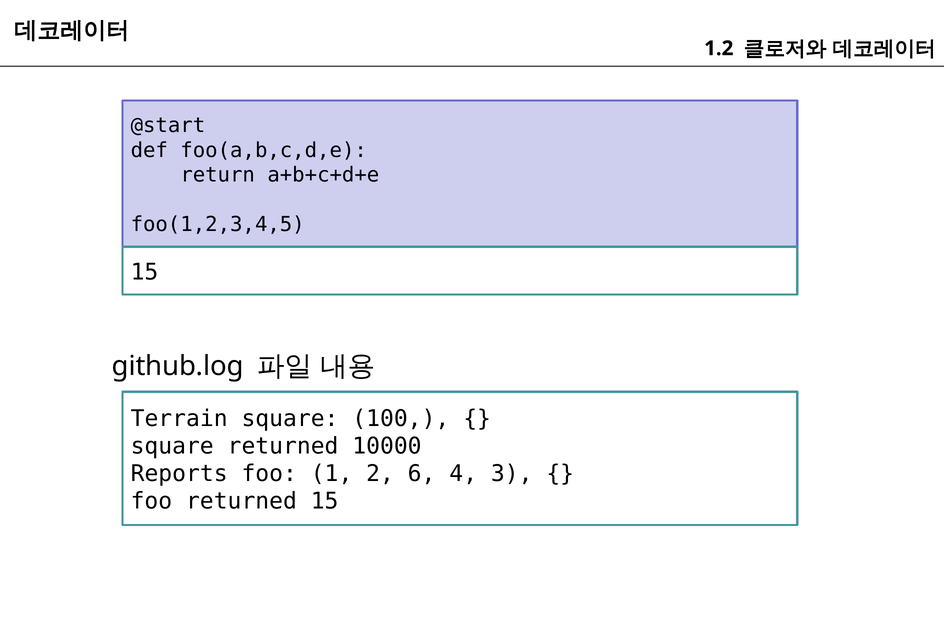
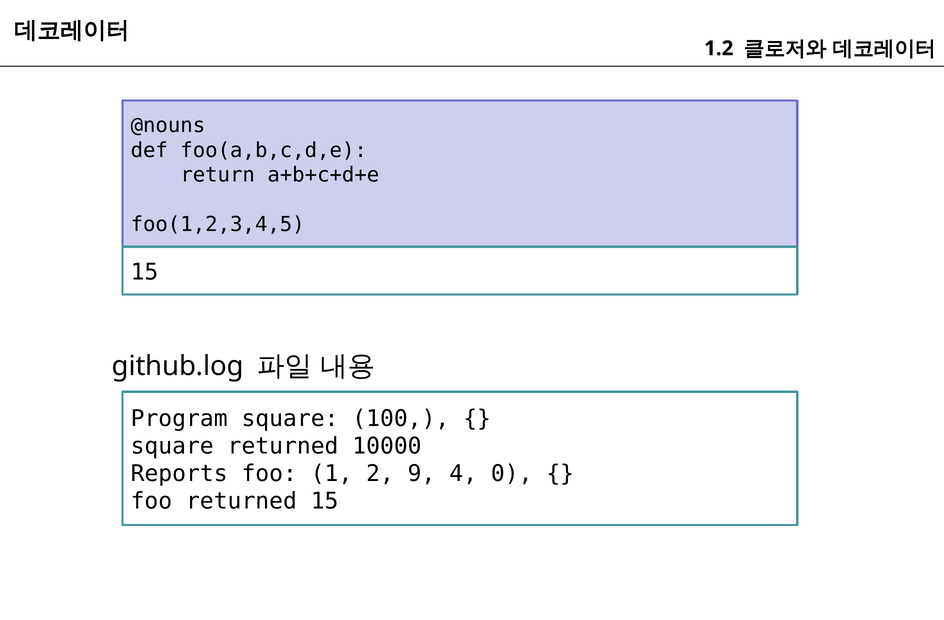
@start: @start -> @nouns (168, 125)
Terrain: Terrain -> Program (179, 419)
6: 6 -> 9 (422, 474)
3: 3 -> 0 (512, 474)
